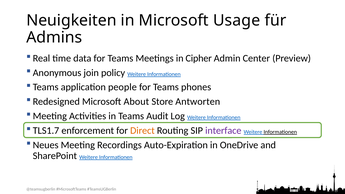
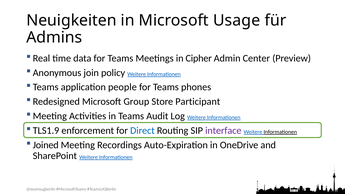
About: About -> Group (136, 102)
Antworten: Antworten -> Participant (198, 102)
TLS1.7: TLS1.7 -> TLS1.9 (46, 131)
Direct colour: orange -> blue (142, 131)
Neues: Neues -> Joined (46, 145)
